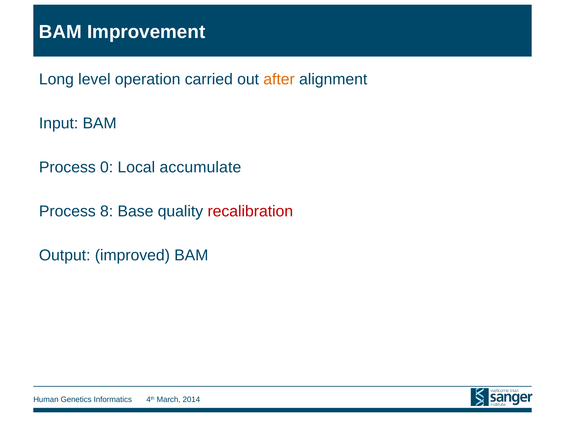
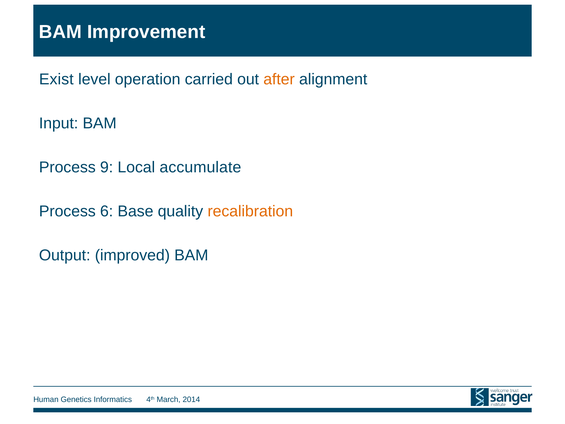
Long: Long -> Exist (56, 79)
0: 0 -> 9 (107, 167)
8: 8 -> 6 (107, 211)
recalibration colour: red -> orange (250, 211)
